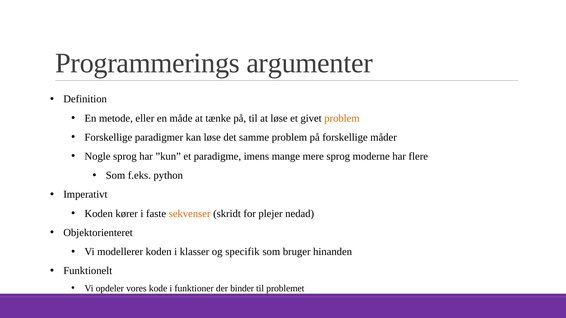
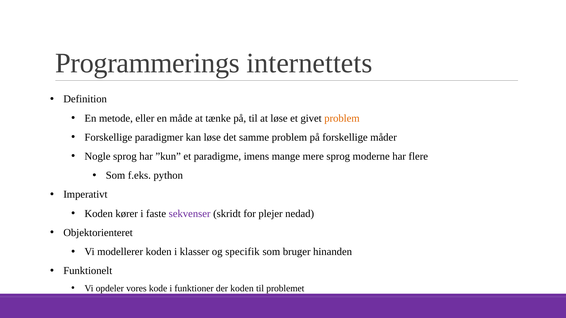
argumenter: argumenter -> internettets (309, 63)
sekvenser colour: orange -> purple (190, 214)
der binder: binder -> koden (242, 289)
